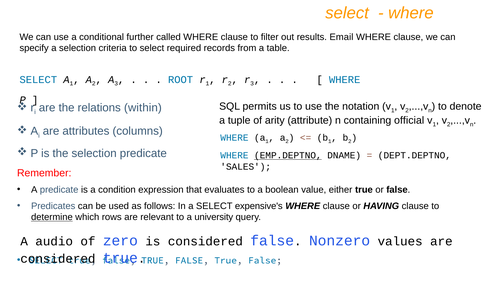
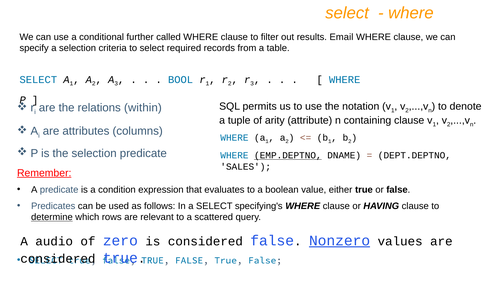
ROOT: ROOT -> BOOL (181, 80)
containing official: official -> clause (409, 121)
Remember underline: none -> present (44, 173)
expensive's: expensive's -> specifying's (259, 206)
university: university -> scattered (214, 217)
Nonzero underline: none -> present (340, 241)
